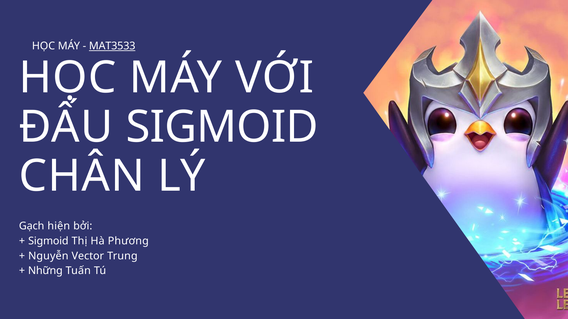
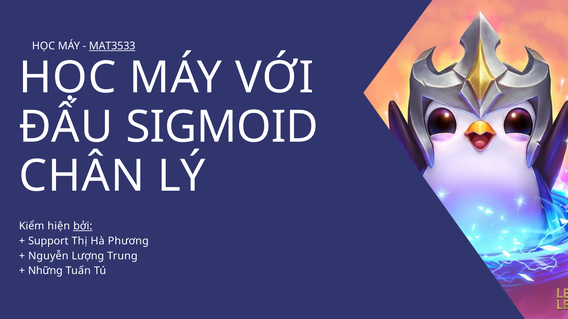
Gạch: Gạch -> Kiểm (32, 226)
bởi underline: none -> present (83, 226)
Sigmoid: Sigmoid -> Support (48, 241)
Vector: Vector -> Lượng (88, 256)
